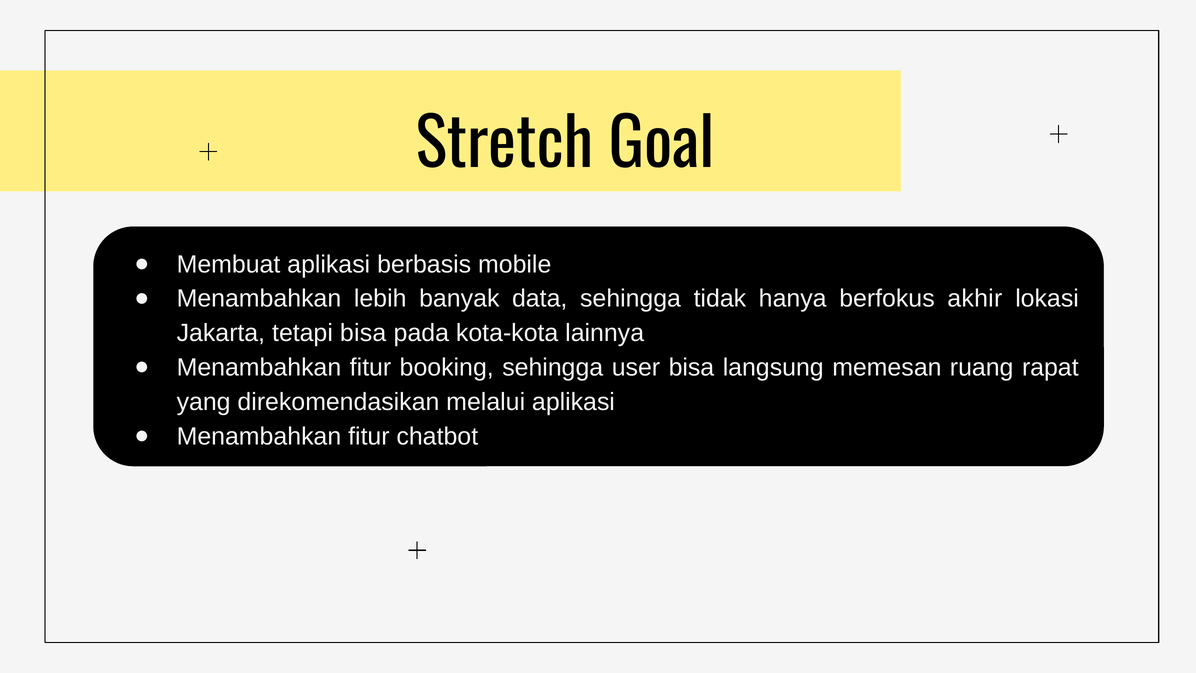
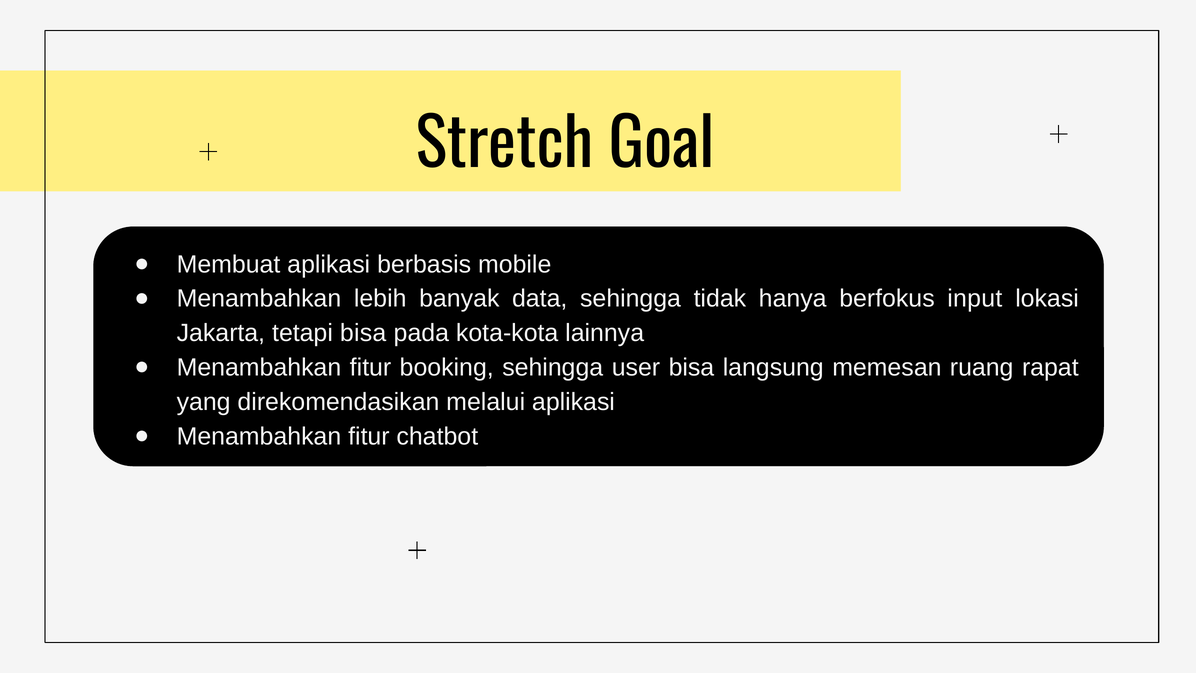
akhir: akhir -> input (975, 299)
